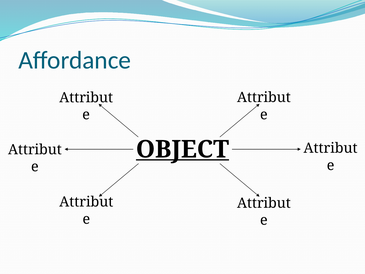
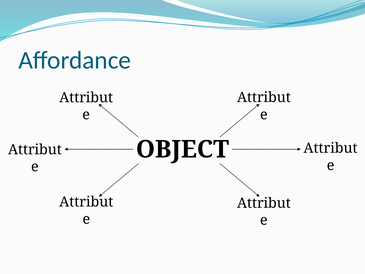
OBJECT underline: present -> none (182, 149)
